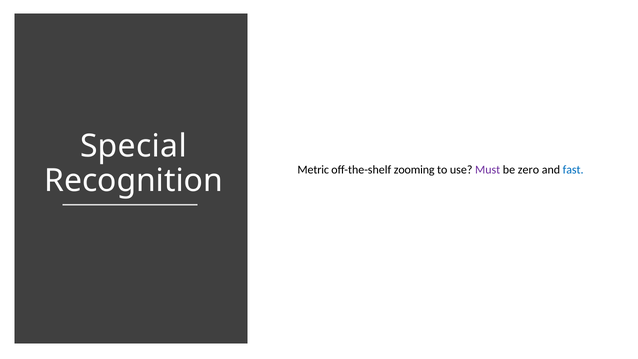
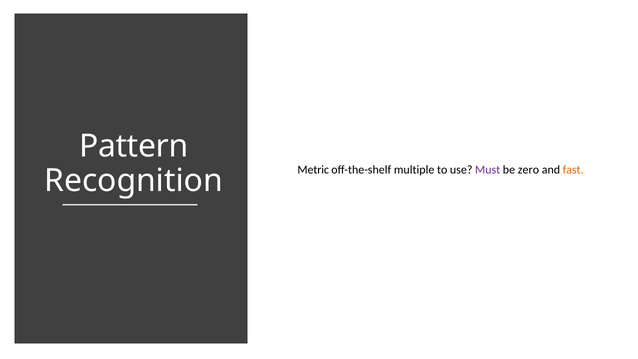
Special: Special -> Pattern (134, 146)
zooming: zooming -> multiple (414, 170)
fast colour: blue -> orange (573, 170)
